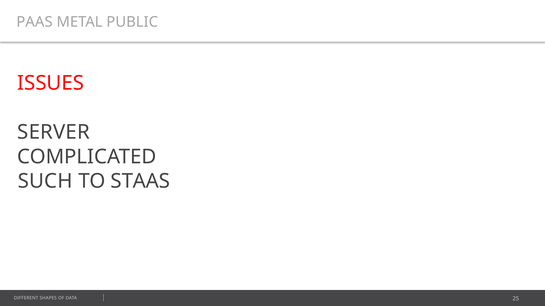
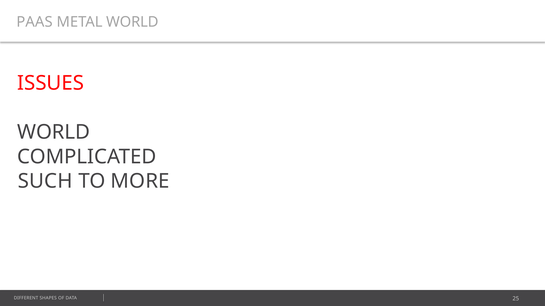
METAL PUBLIC: PUBLIC -> WORLD (132, 22)
SERVER: SERVER -> WORLD (54, 132)
STAAS: STAAS -> MORE (140, 181)
